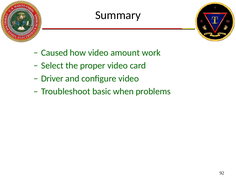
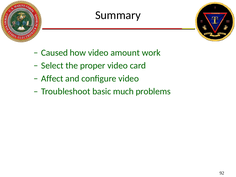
Driver: Driver -> Affect (52, 79)
when: when -> much (123, 91)
